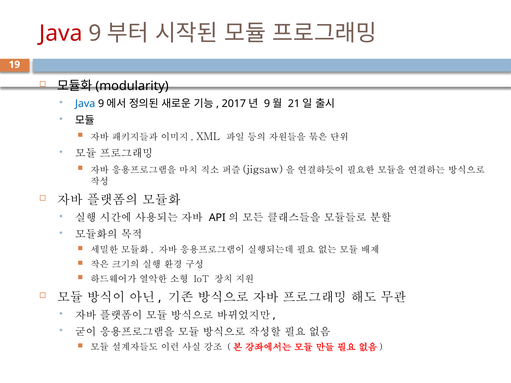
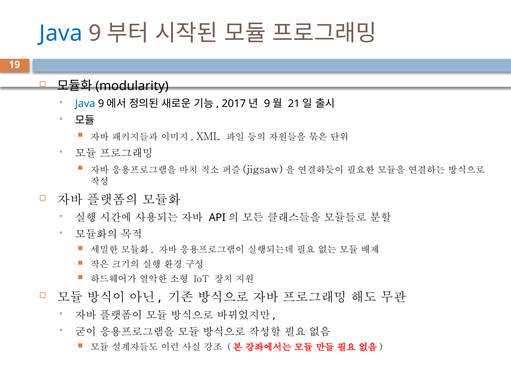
Java colour: red -> blue (61, 33)
